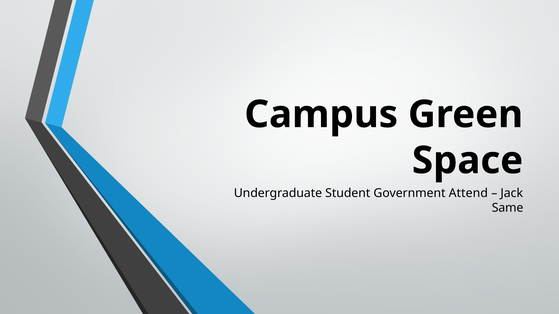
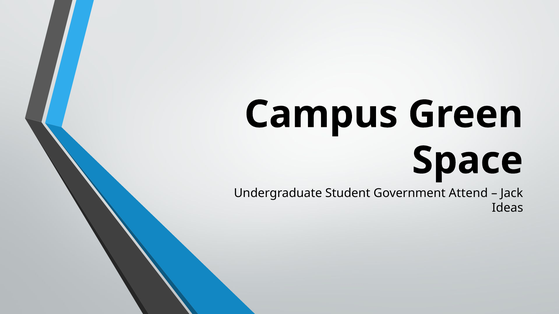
Same: Same -> Ideas (507, 208)
